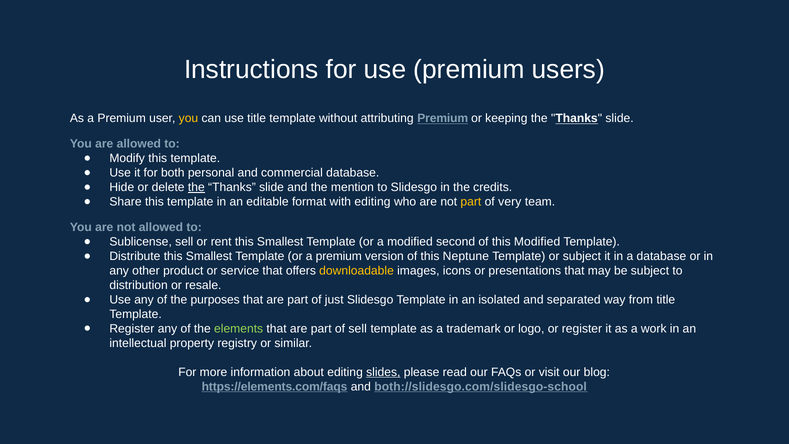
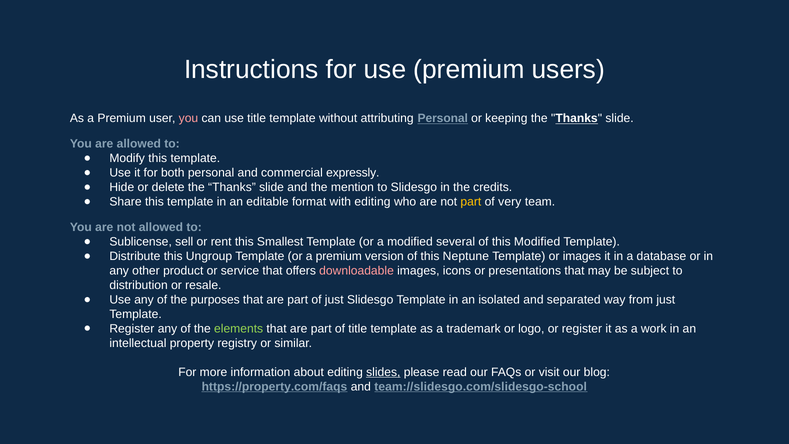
you colour: yellow -> pink (188, 118)
attributing Premium: Premium -> Personal (443, 118)
commercial database: database -> expressly (353, 173)
the underline: present -> none (196, 187)
second: second -> several (456, 242)
Distribute this Smallest: Smallest -> Ungroup (209, 256)
or subject: subject -> images (582, 256)
downloadable colour: yellow -> pink (357, 271)
from title: title -> just (666, 300)
of sell: sell -> title (358, 329)
https://elements.com/faqs: https://elements.com/faqs -> https://property.com/faqs (274, 386)
both://slidesgo.com/slidesgo-school: both://slidesgo.com/slidesgo-school -> team://slidesgo.com/slidesgo-school (481, 386)
